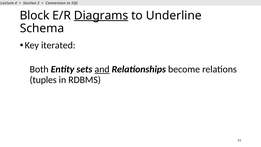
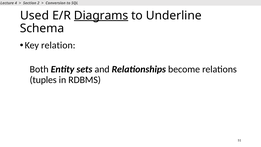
Block: Block -> Used (34, 15)
iterated: iterated -> relation (58, 45)
and underline: present -> none (102, 69)
